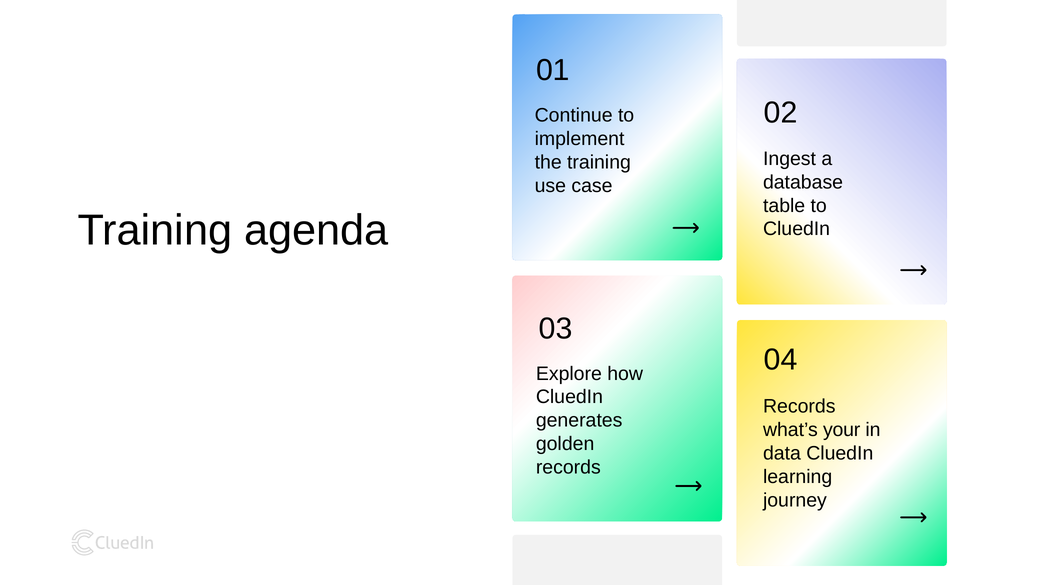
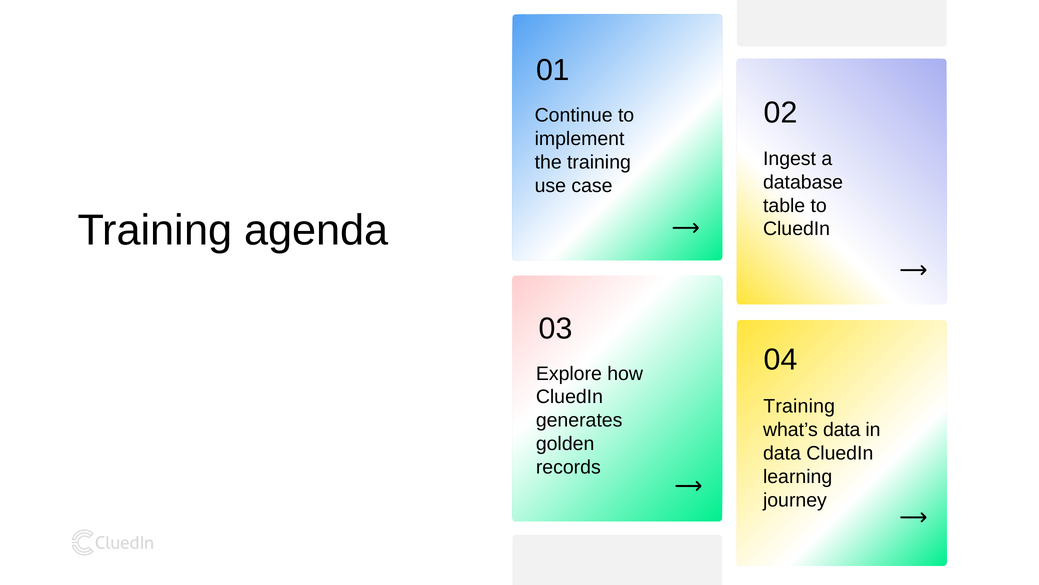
Records: Records -> Training (799, 406)
what’s your: your -> data (842, 429)
